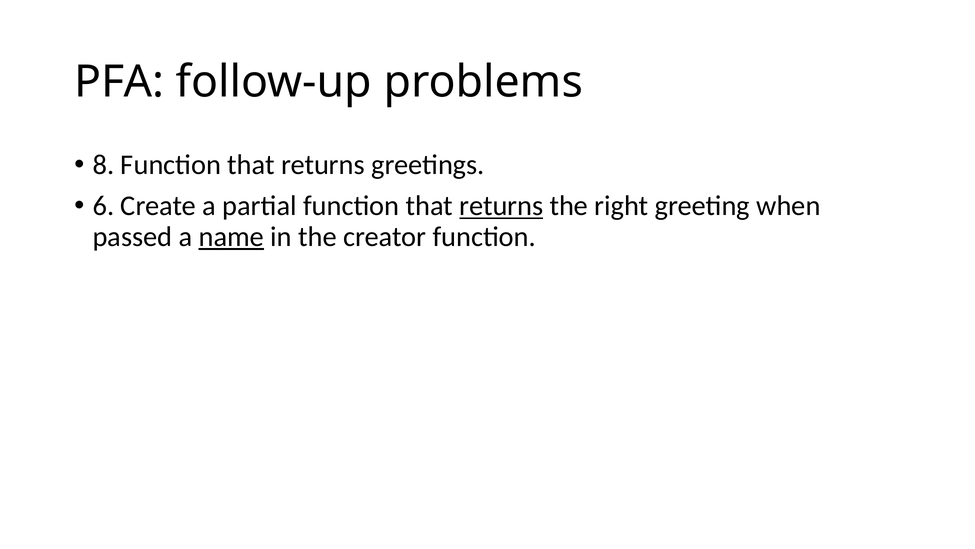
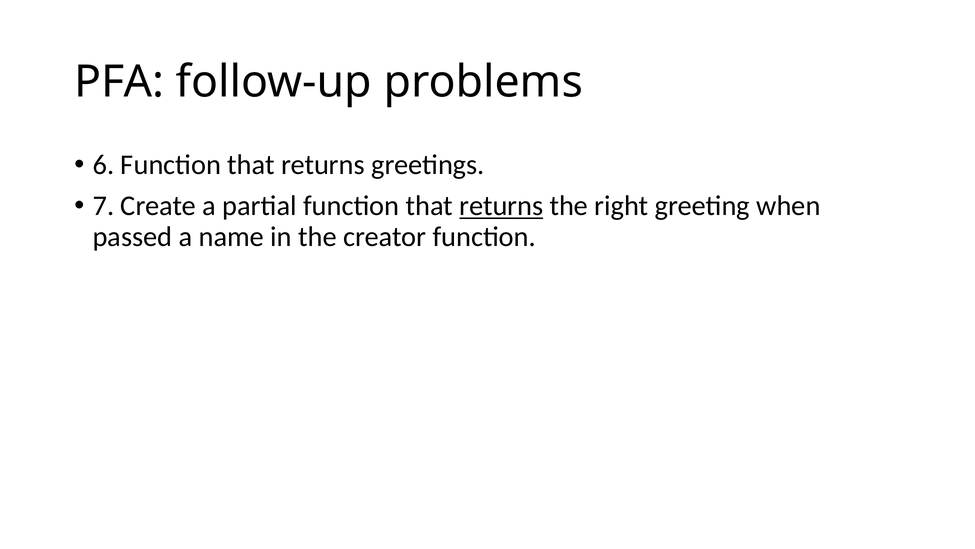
8: 8 -> 6 (103, 165)
6: 6 -> 7 (103, 206)
name underline: present -> none (231, 236)
